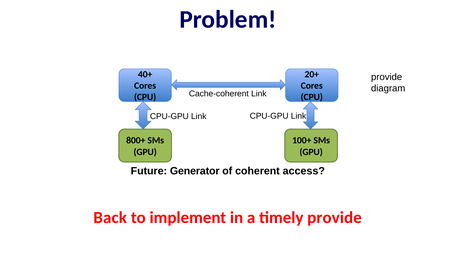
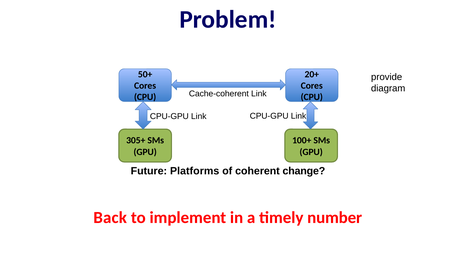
40+: 40+ -> 50+ (145, 75)
800+: 800+ -> 305+ (136, 141)
Generator: Generator -> Platforms (195, 171)
access: access -> change (304, 171)
timely provide: provide -> number (335, 218)
